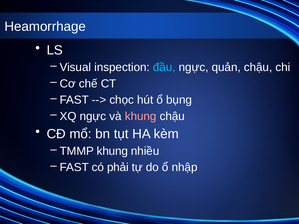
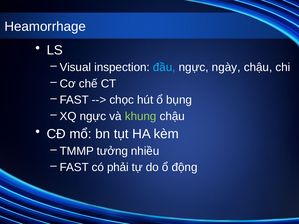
quản: quản -> ngày (226, 67)
khung colour: pink -> light green (141, 116)
TMMP khung: khung -> tưởng (112, 151)
nhập: nhập -> động (185, 168)
